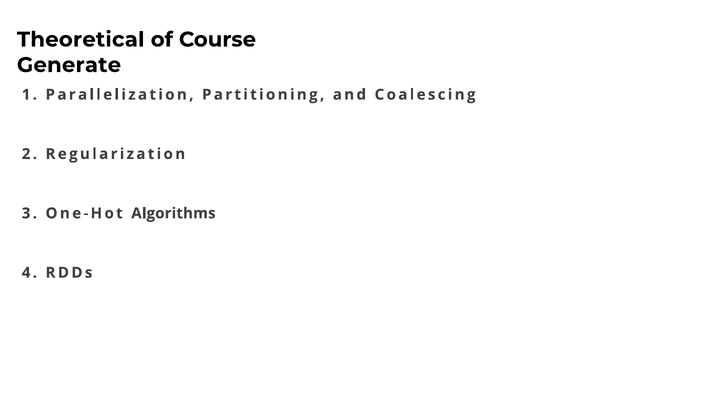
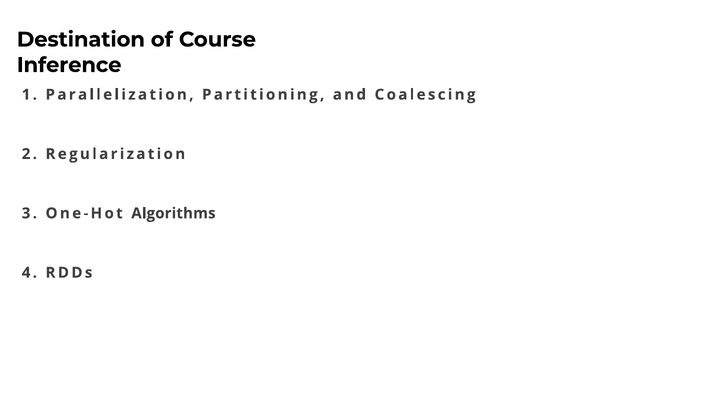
Theoretical: Theoretical -> Destination (81, 40)
Generate: Generate -> Inference (69, 65)
